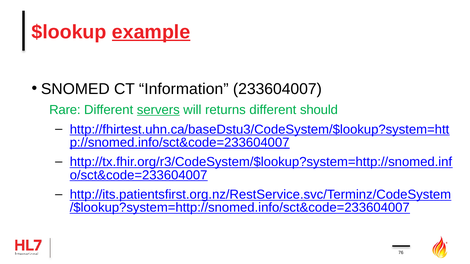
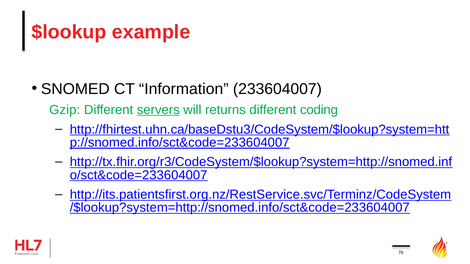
example underline: present -> none (151, 32)
Rare: Rare -> Gzip (65, 110)
should: should -> coding (319, 110)
